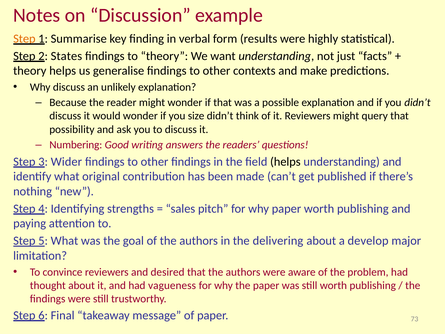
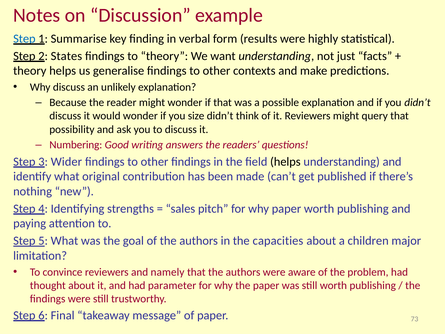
Step colour: orange -> blue (24, 39)
delivering: delivering -> capacities (278, 241)
develop: develop -> children (368, 241)
desired: desired -> namely (168, 272)
vagueness: vagueness -> parameter (172, 285)
